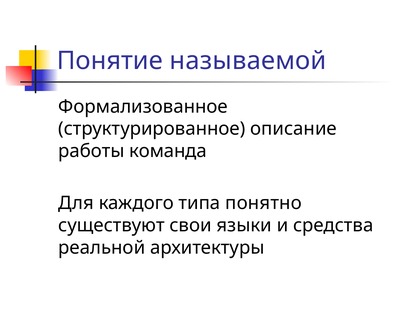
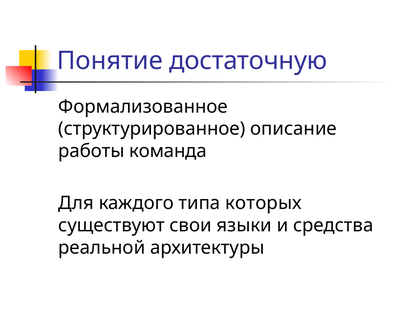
называемой: называемой -> достаточную (248, 61)
понятно: понятно -> которых (264, 203)
